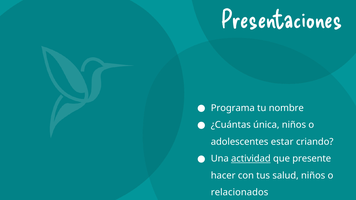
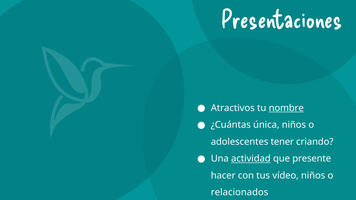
Programa: Programa -> Atractivos (233, 108)
nombre underline: none -> present (286, 108)
estar: estar -> tener (282, 142)
salud: salud -> vídeo (286, 176)
